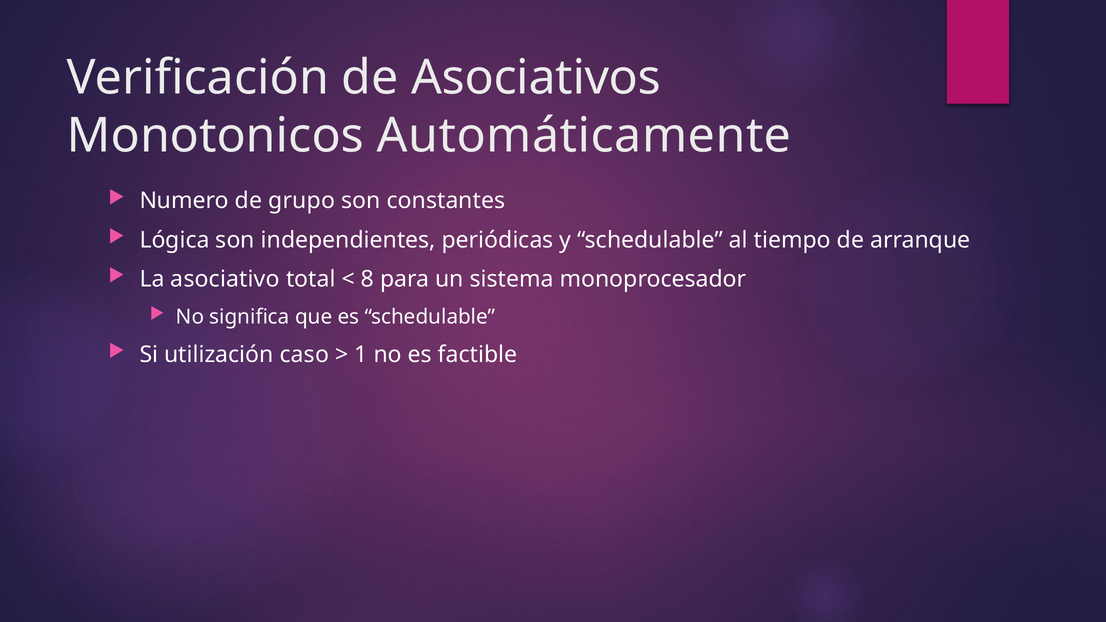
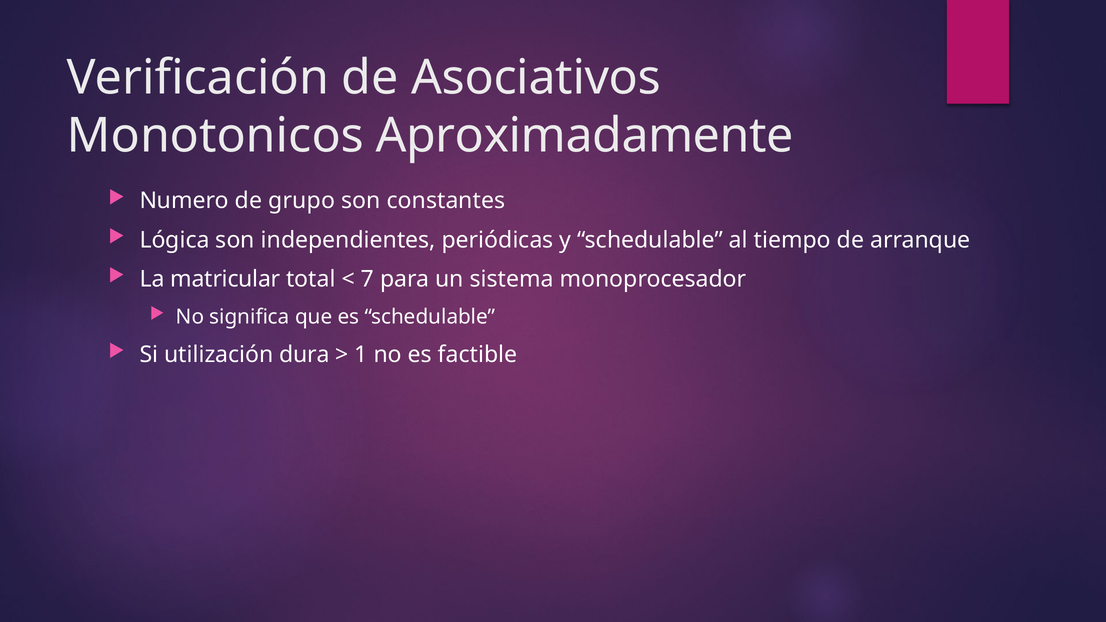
Automáticamente: Automáticamente -> Aproximadamente (585, 136)
asociativo: asociativo -> matricular (225, 279)
8: 8 -> 7 (367, 279)
caso: caso -> dura (305, 355)
